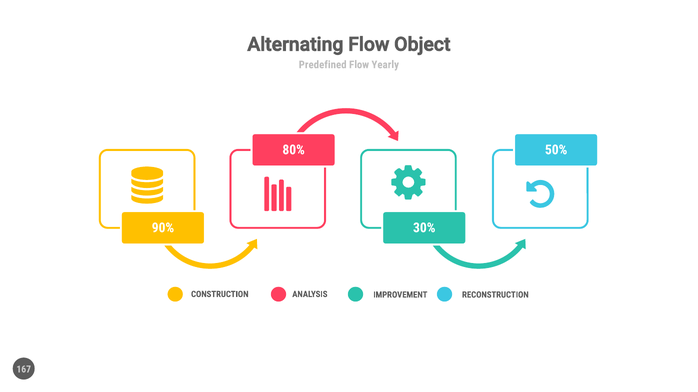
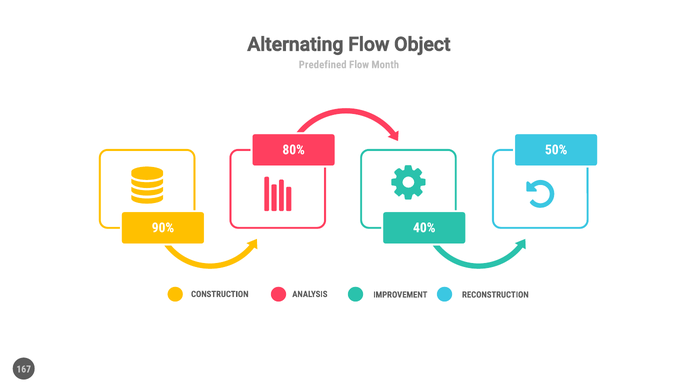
Yearly: Yearly -> Month (385, 65)
30%: 30% -> 40% (424, 228)
